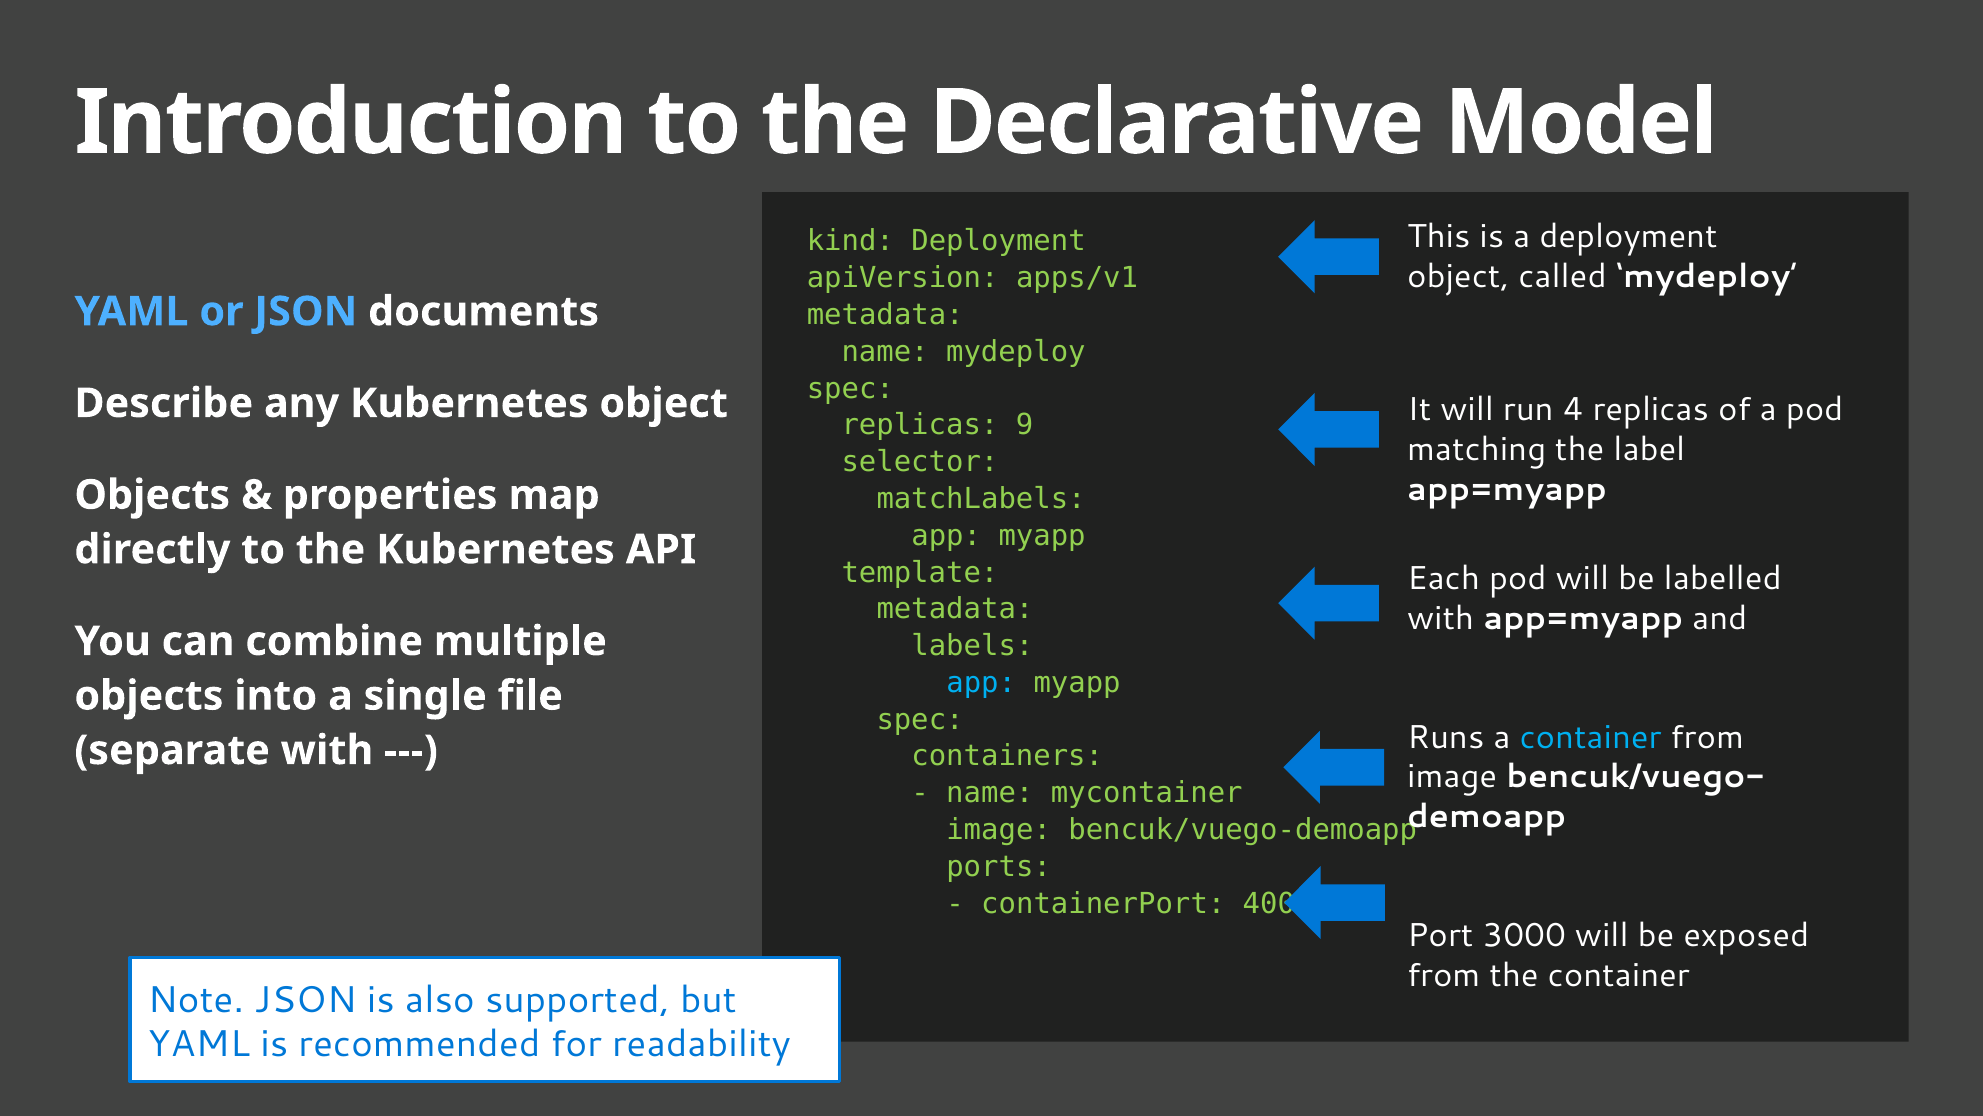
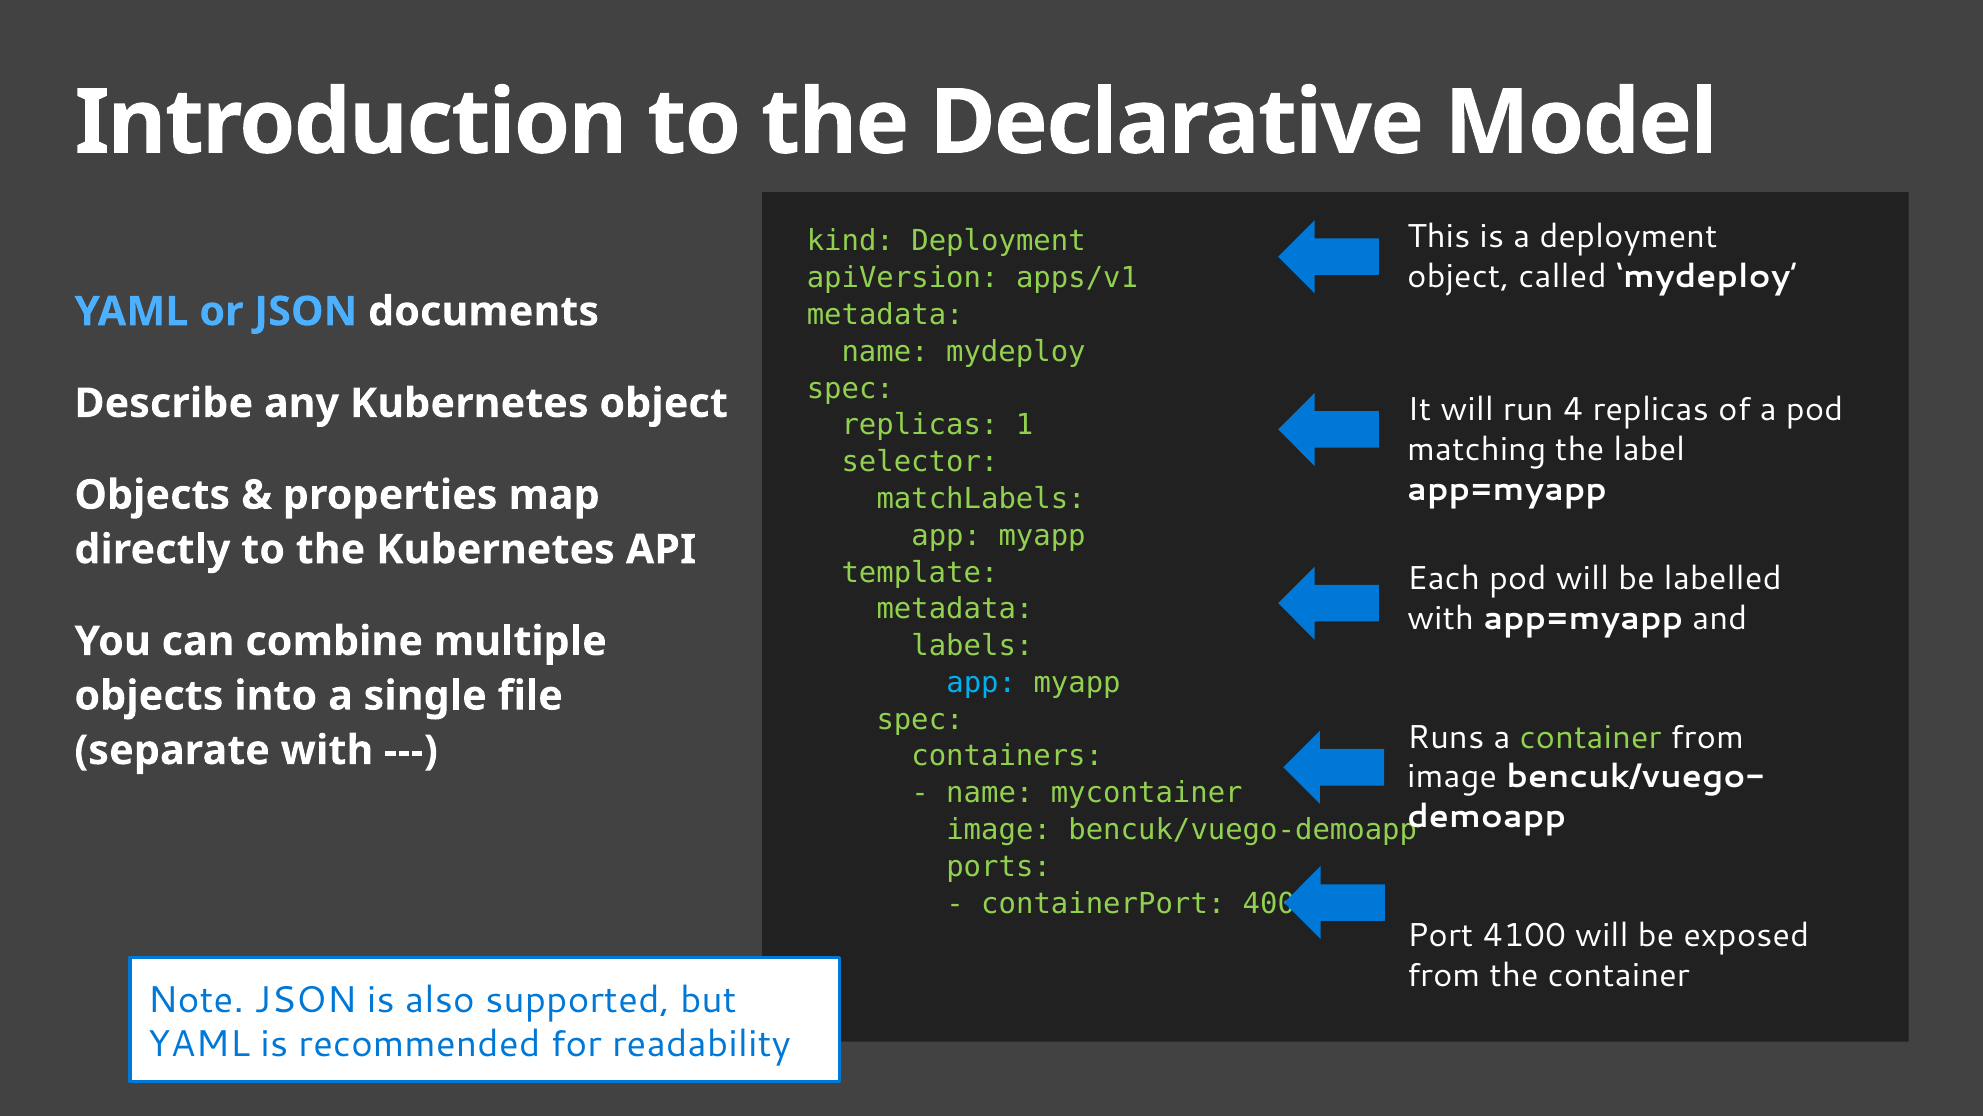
9: 9 -> 1 (1025, 425)
container colour: light blue -> light green (1591, 737)
3000: 3000 -> 4100 (1524, 935)
